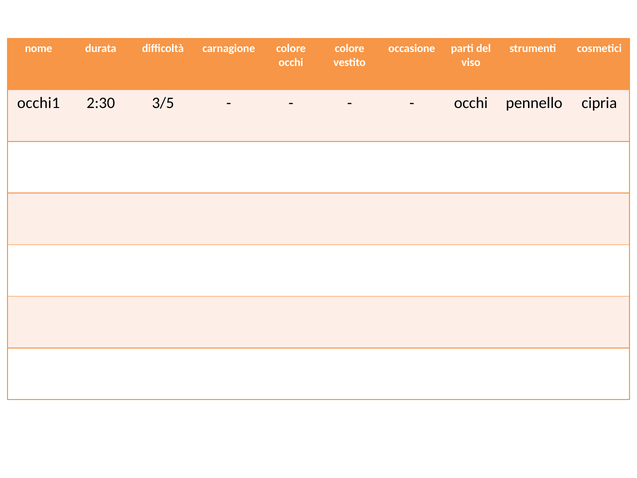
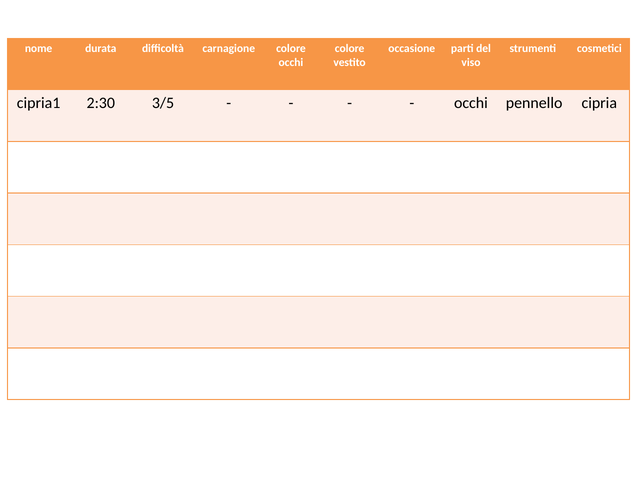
occhi1: occhi1 -> cipria1 (39, 103)
